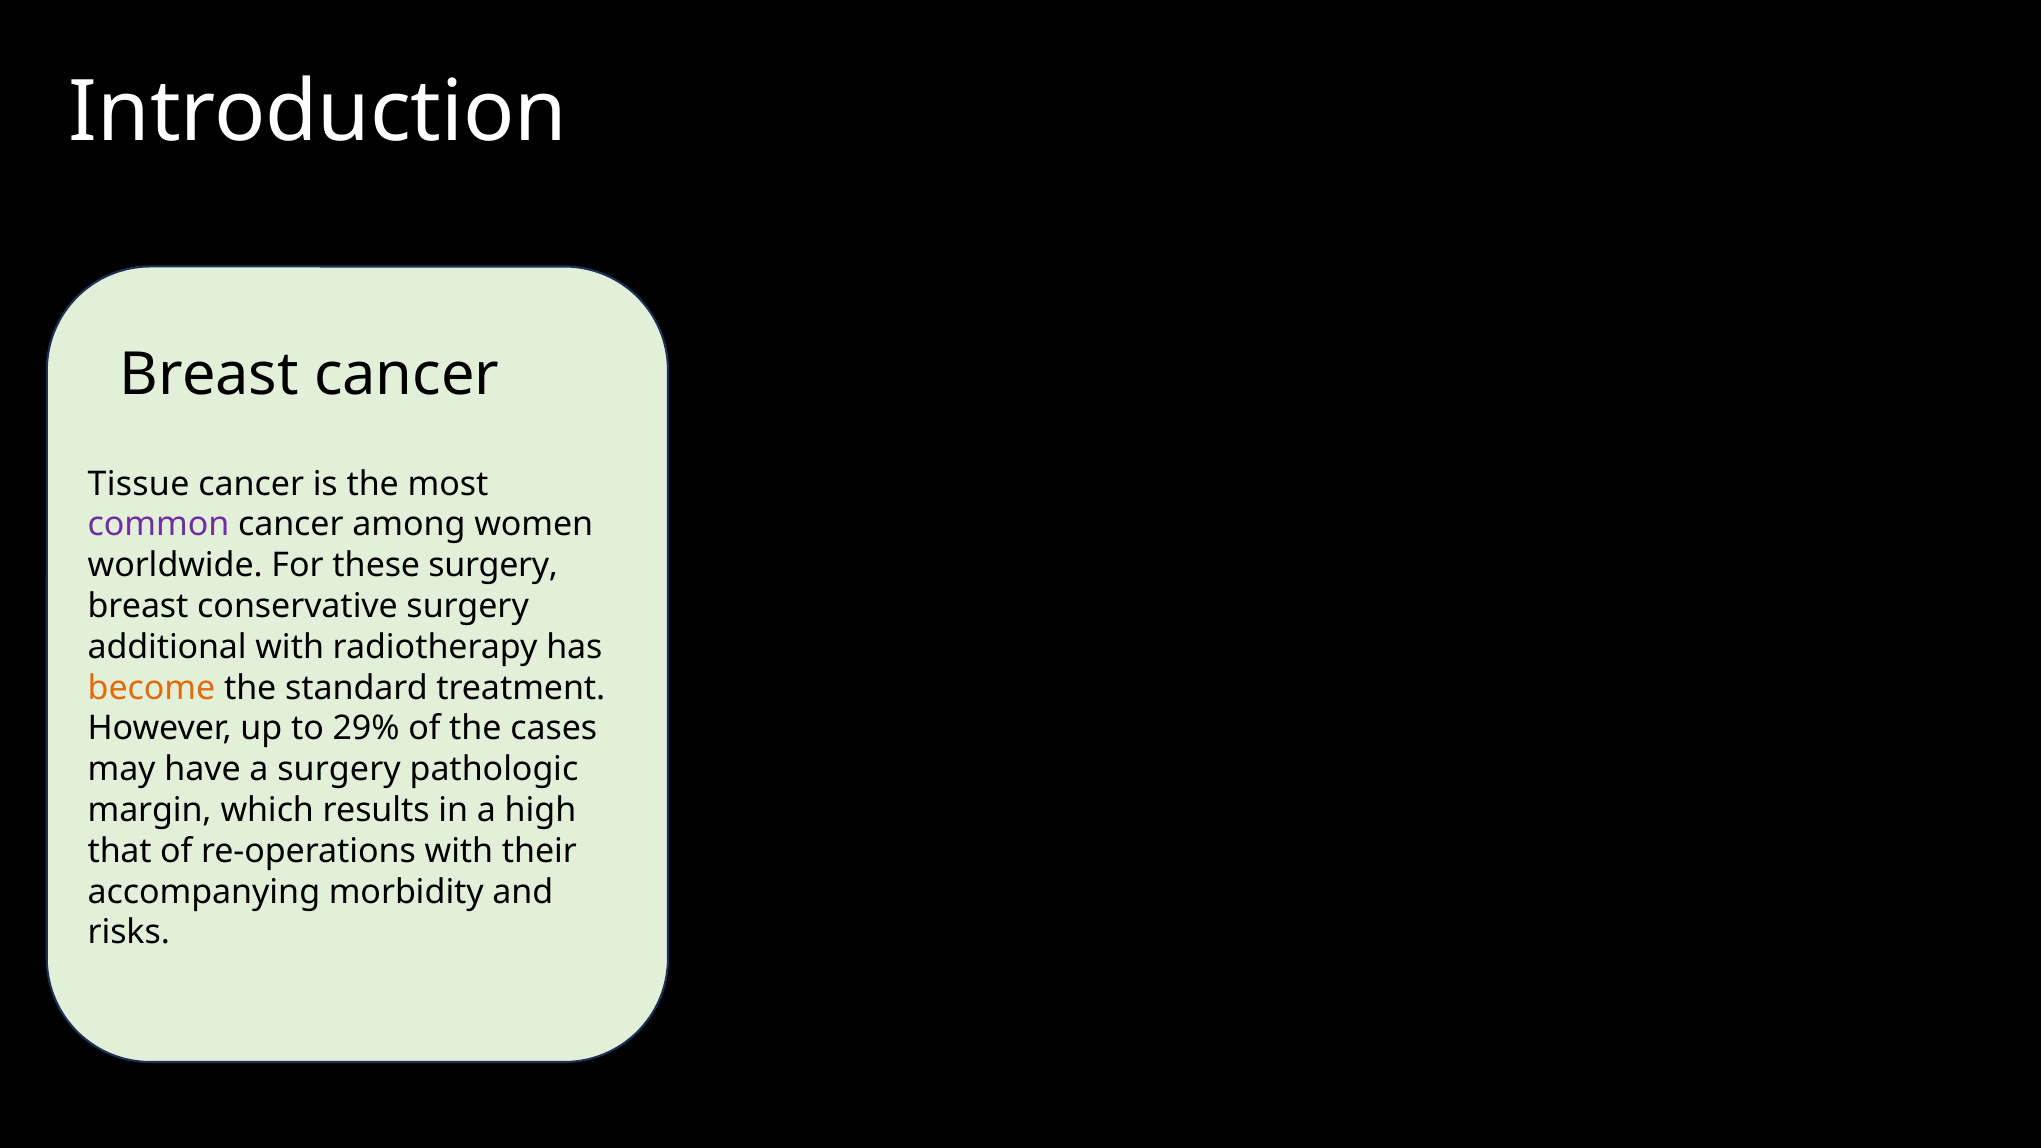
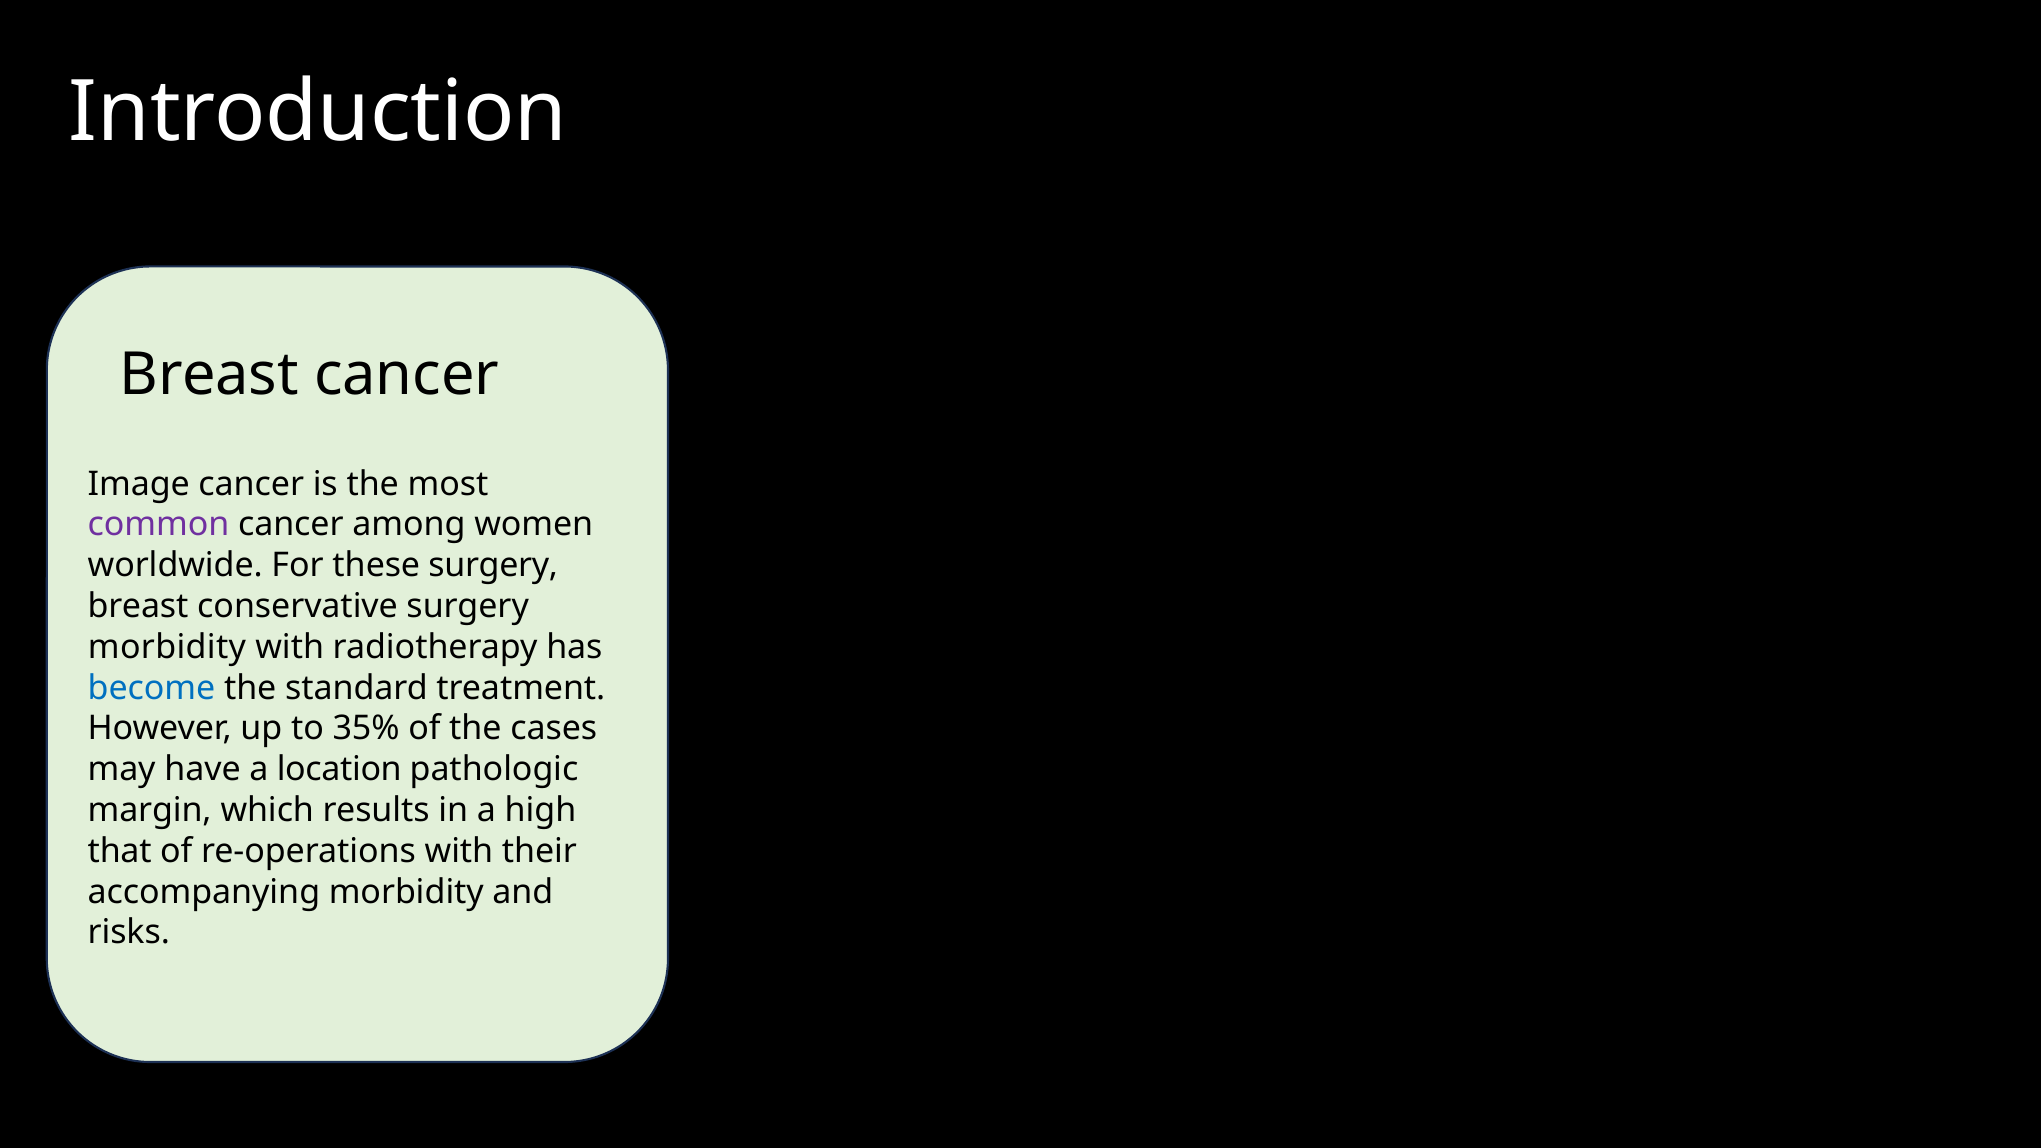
Tissue: Tissue -> Image (139, 484)
additional: additional -> morbidity (167, 647)
become colour: orange -> blue (152, 688)
29%: 29% -> 35% (366, 729)
a surgery: surgery -> location (339, 770)
